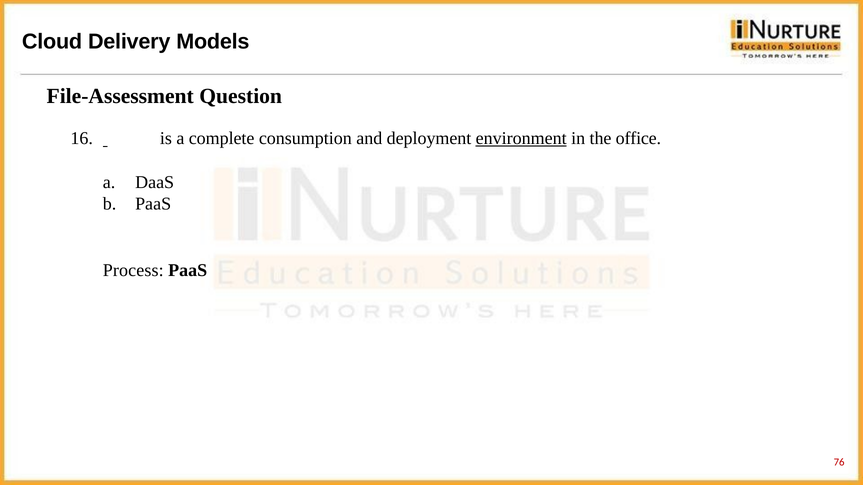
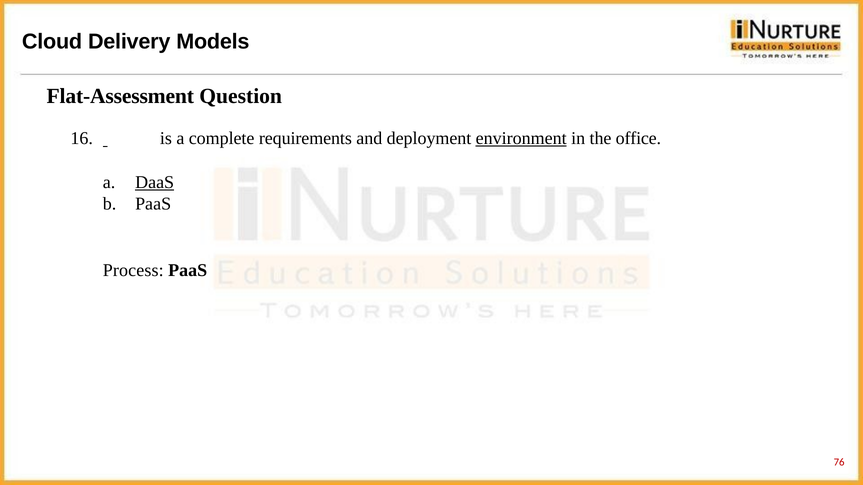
File-Assessment: File-Assessment -> Flat-Assessment (120, 96)
consumption: consumption -> requirements (305, 138)
DaaS underline: none -> present (155, 183)
